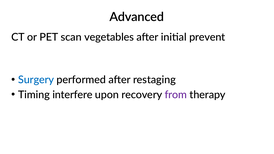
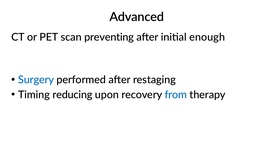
vegetables: vegetables -> preventing (109, 37)
prevent: prevent -> enough (207, 37)
interfere: interfere -> reducing (72, 95)
from colour: purple -> blue (176, 95)
